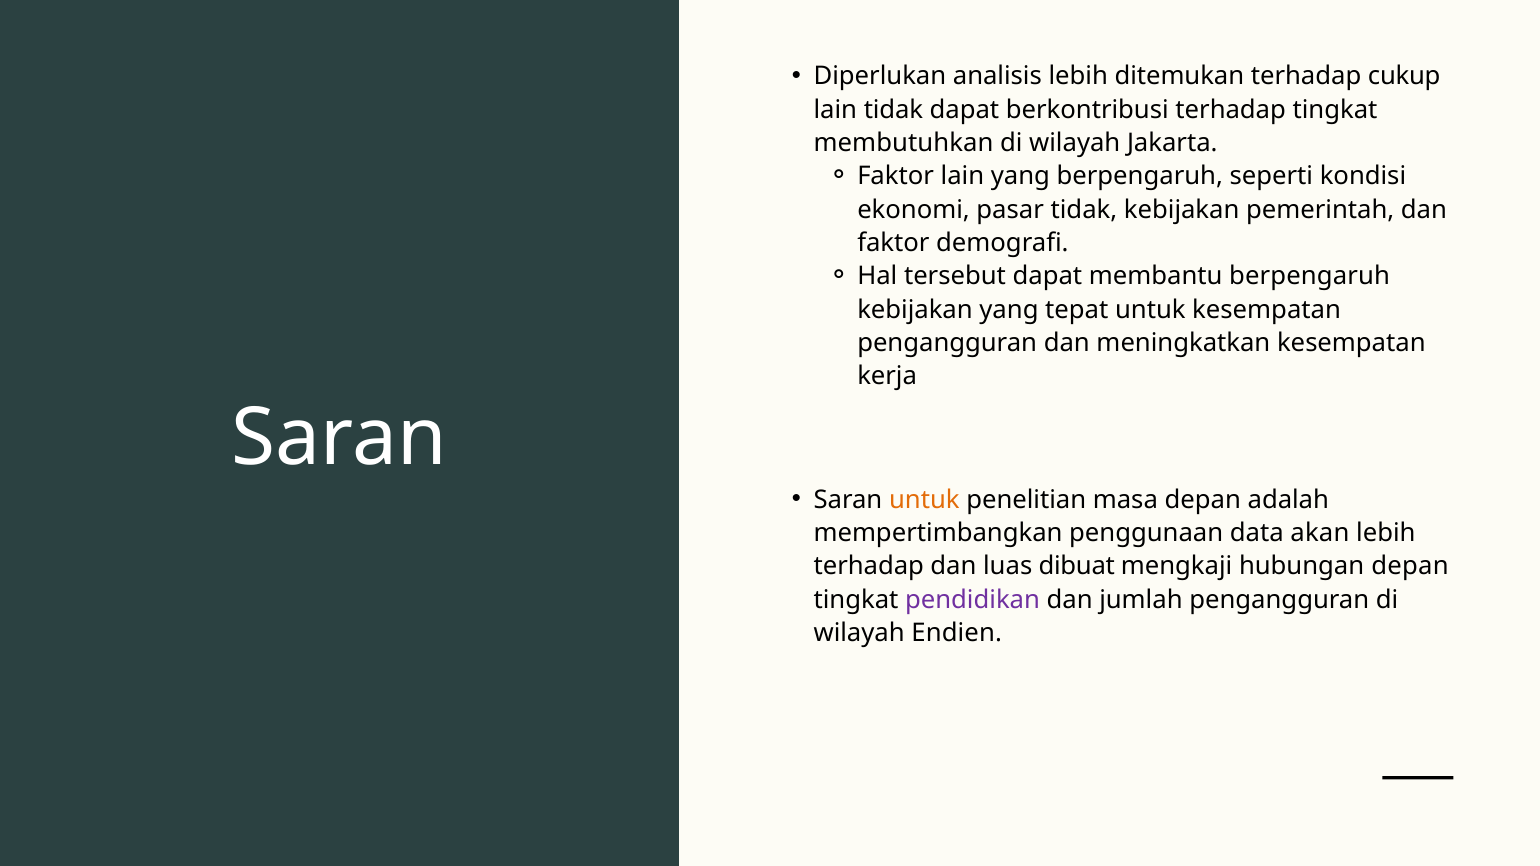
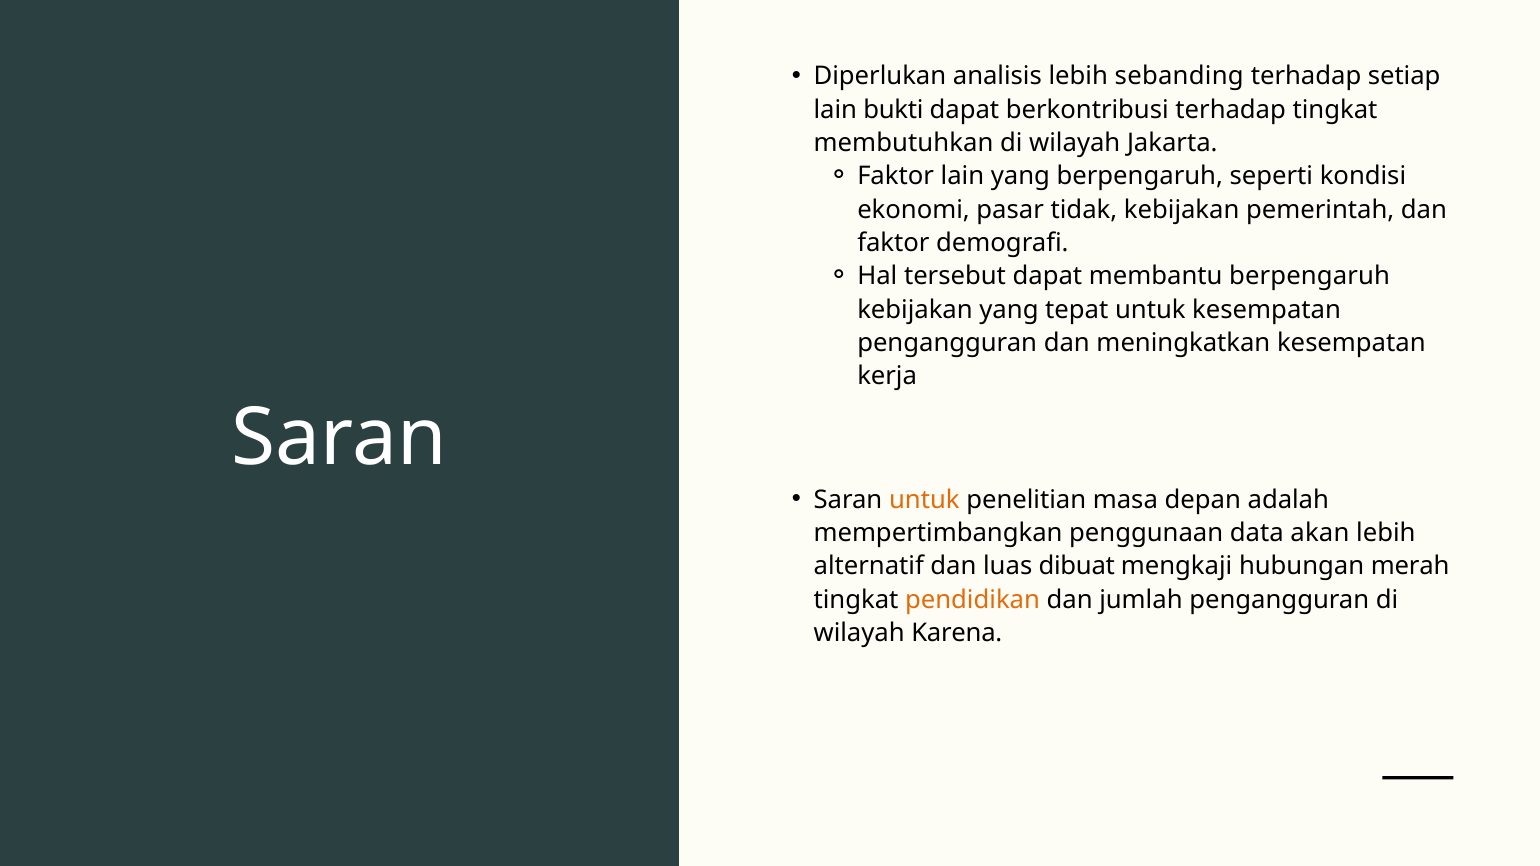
ditemukan: ditemukan -> sebanding (1179, 76)
cukup: cukup -> setiap (1404, 76)
lain tidak: tidak -> bukti (893, 110)
terhadap: terhadap -> alternatif (869, 567)
hubungan depan: depan -> merah (1410, 567)
pendidikan colour: purple -> orange (973, 600)
Endien: Endien -> Karena (957, 633)
